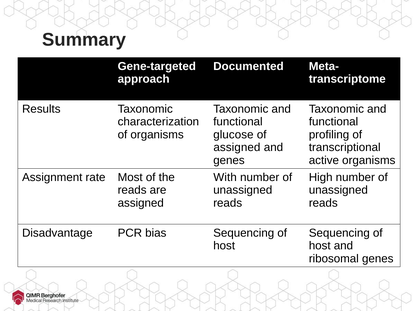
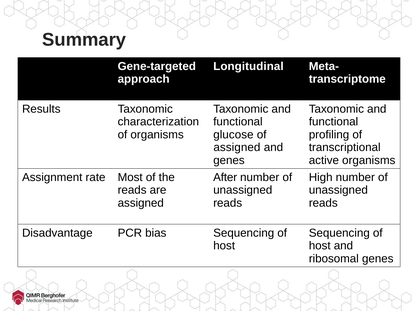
Documented: Documented -> Longitudinal (248, 66)
With: With -> After (225, 177)
